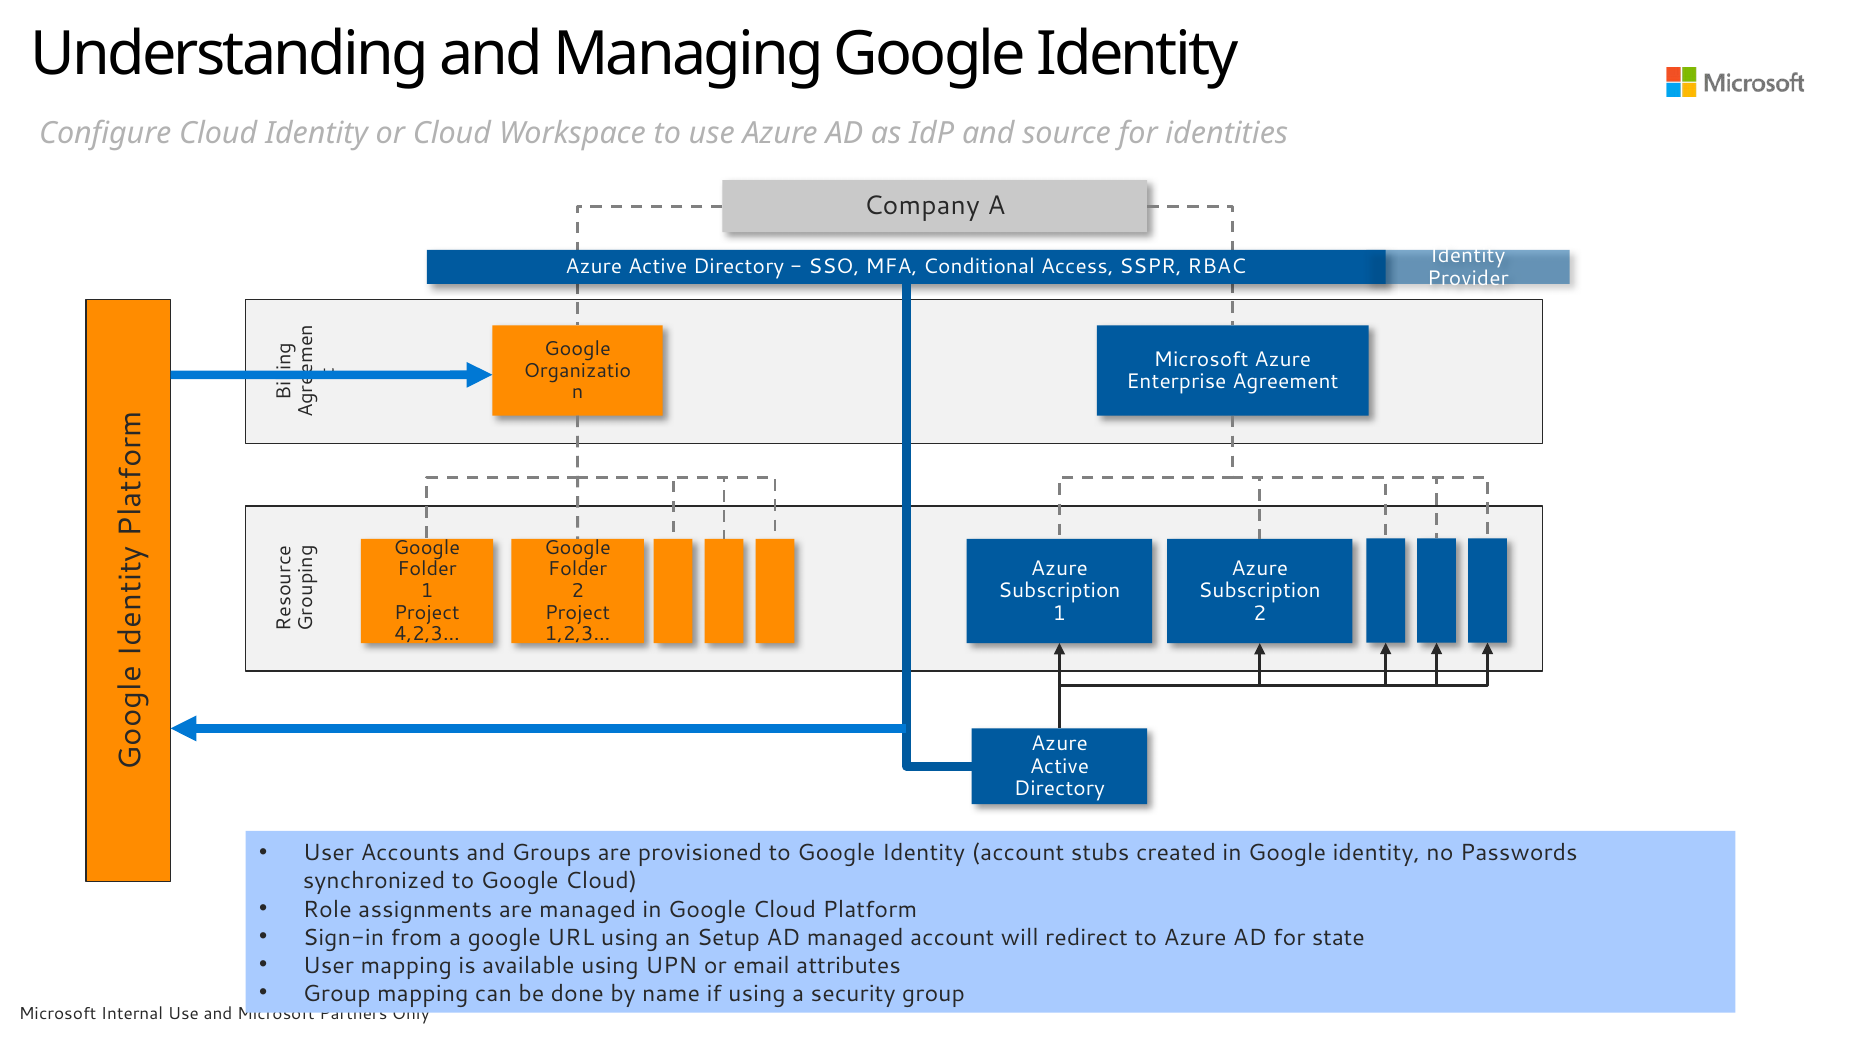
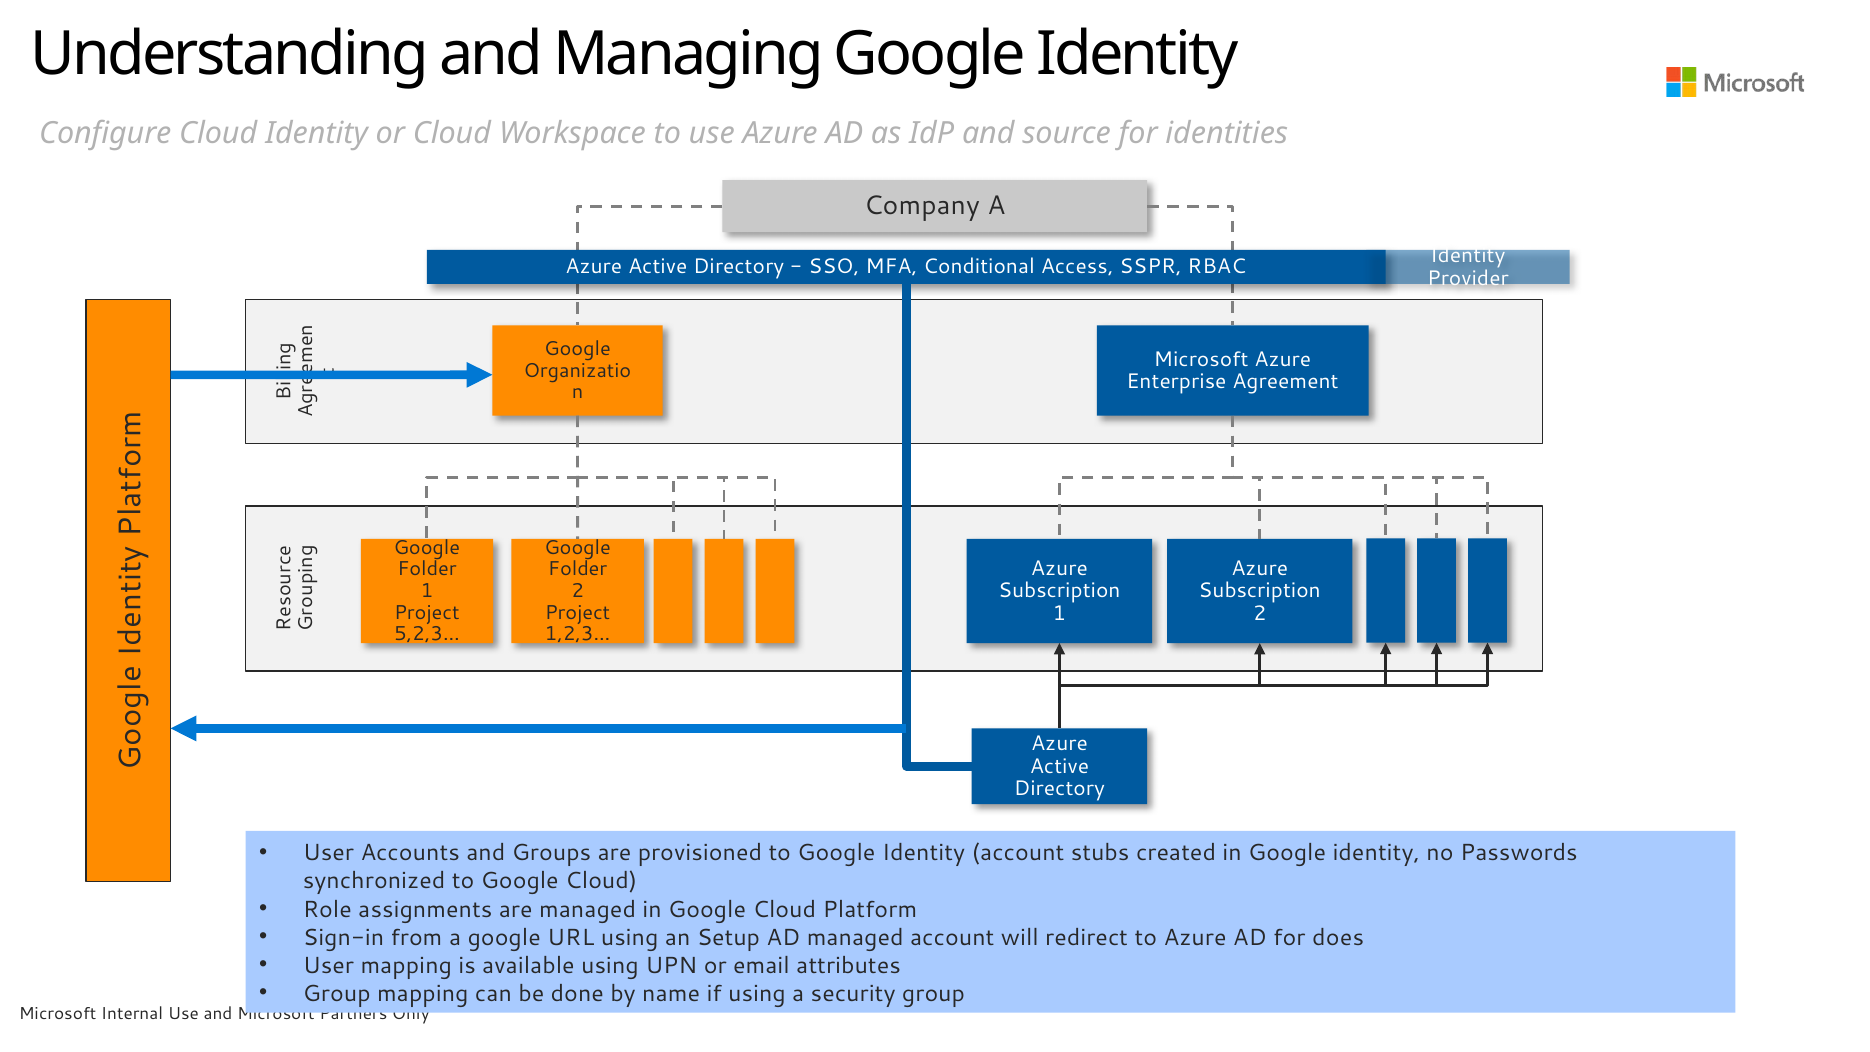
4,2,3…: 4,2,3… -> 5,2,3… (427, 634)
state: state -> does (1338, 937)
